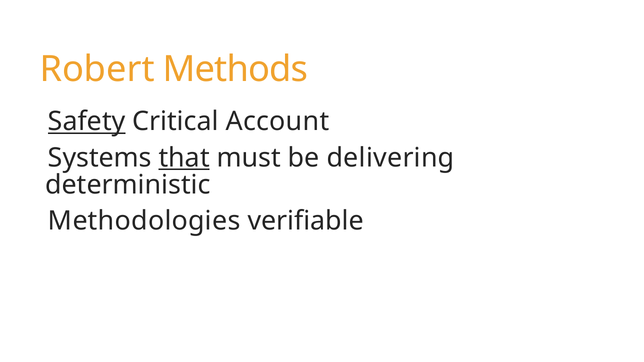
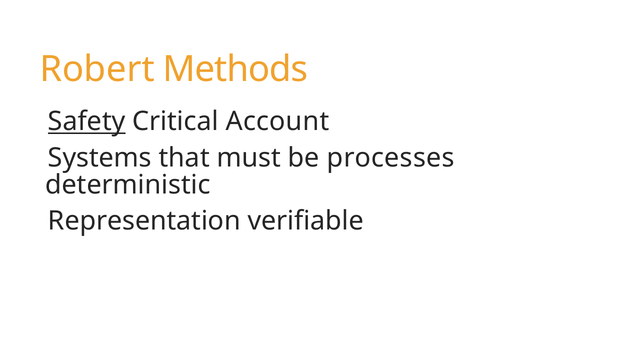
that underline: present -> none (184, 158)
delivering: delivering -> processes (391, 158)
Methodologies: Methodologies -> Representation (144, 221)
